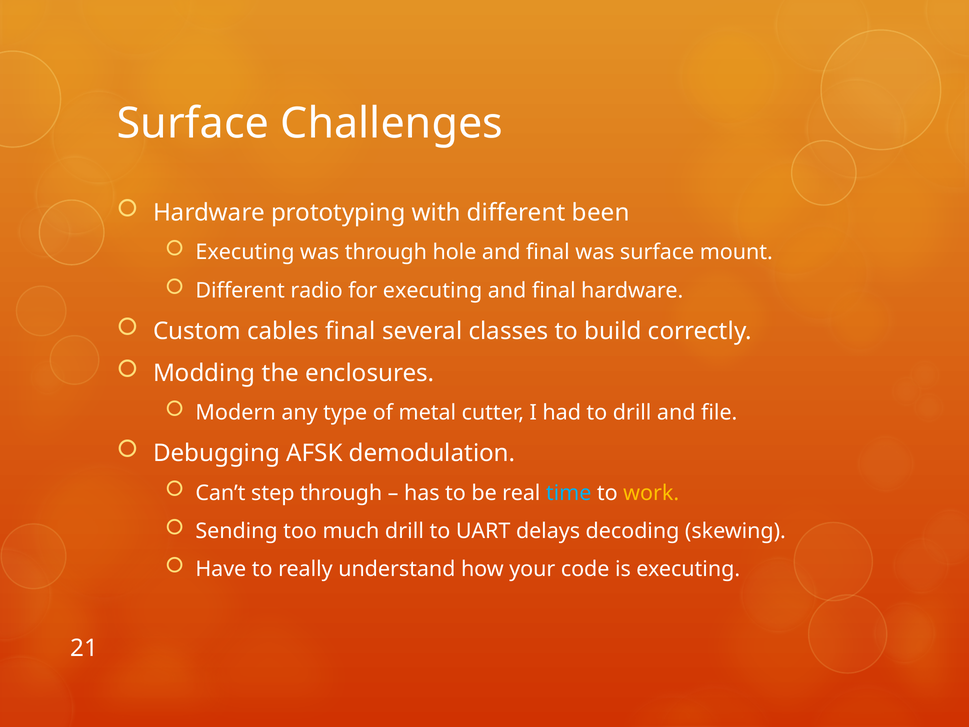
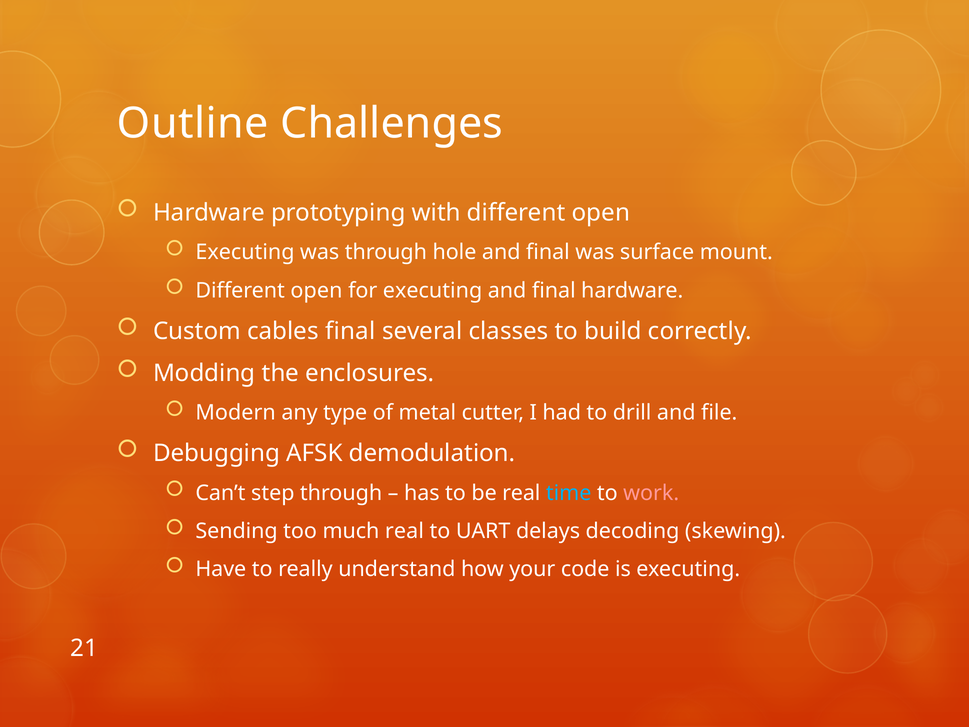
Surface: Surface -> Outline (193, 124)
with different been: been -> open (601, 213)
radio: radio -> open (316, 290)
work colour: yellow -> pink (651, 493)
much drill: drill -> real (404, 531)
